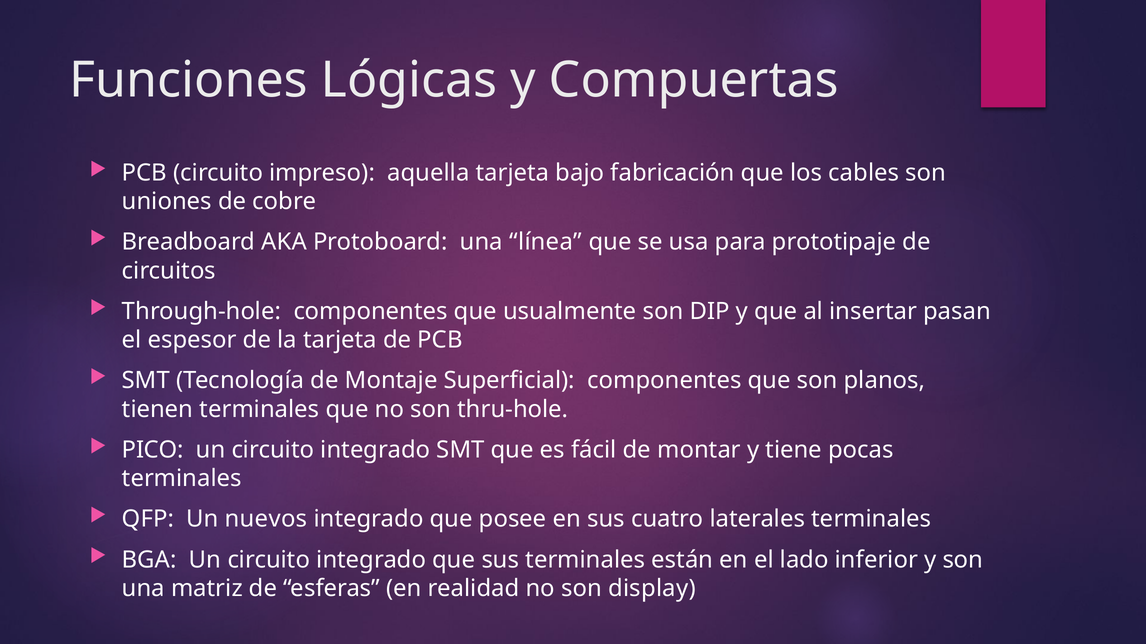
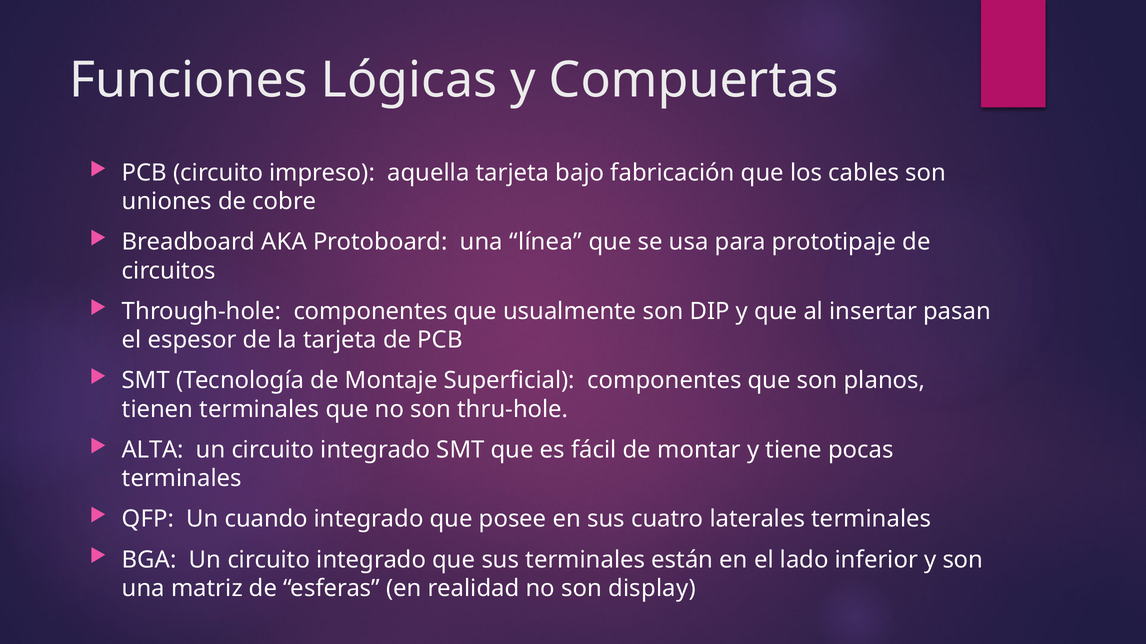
PICO: PICO -> ALTA (153, 450)
nuevos: nuevos -> cuando (266, 520)
